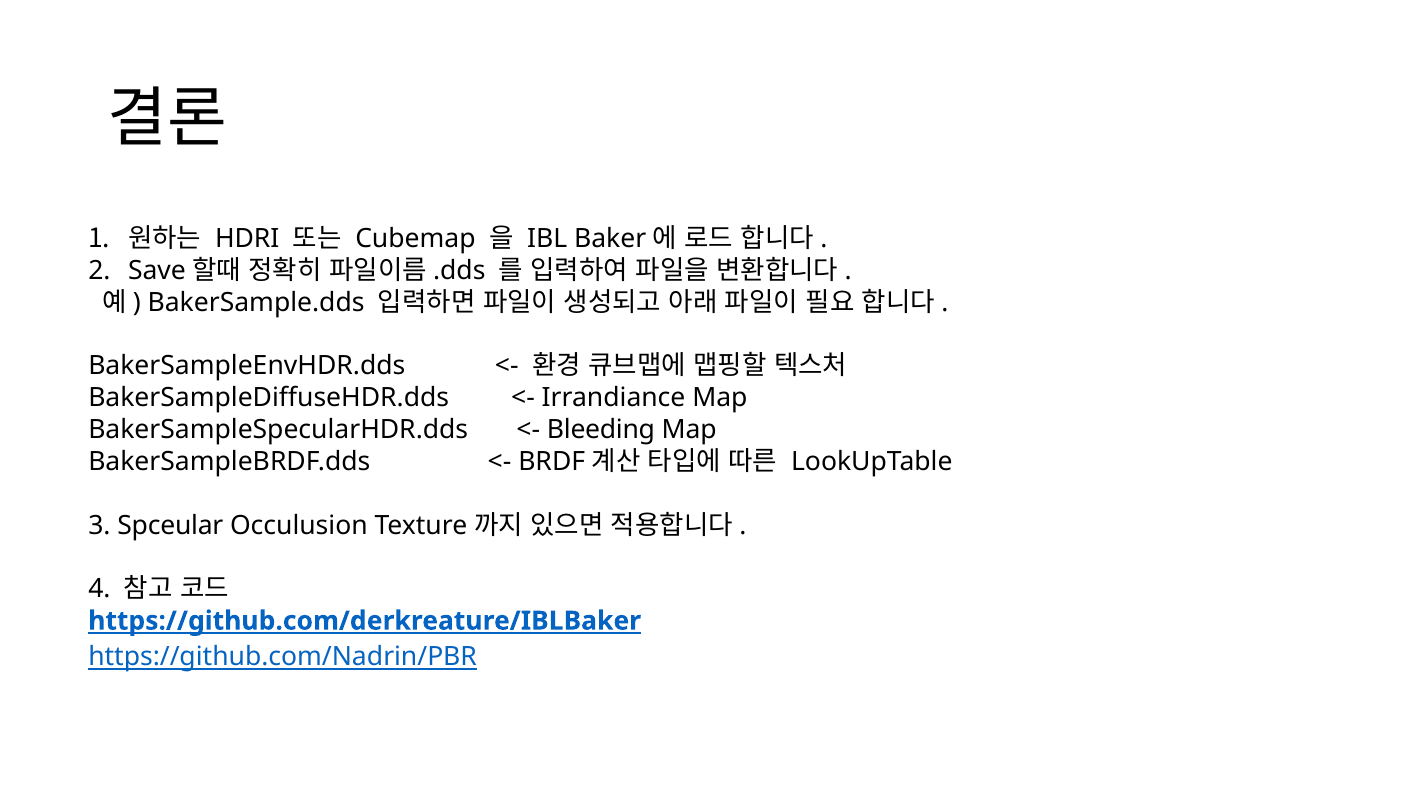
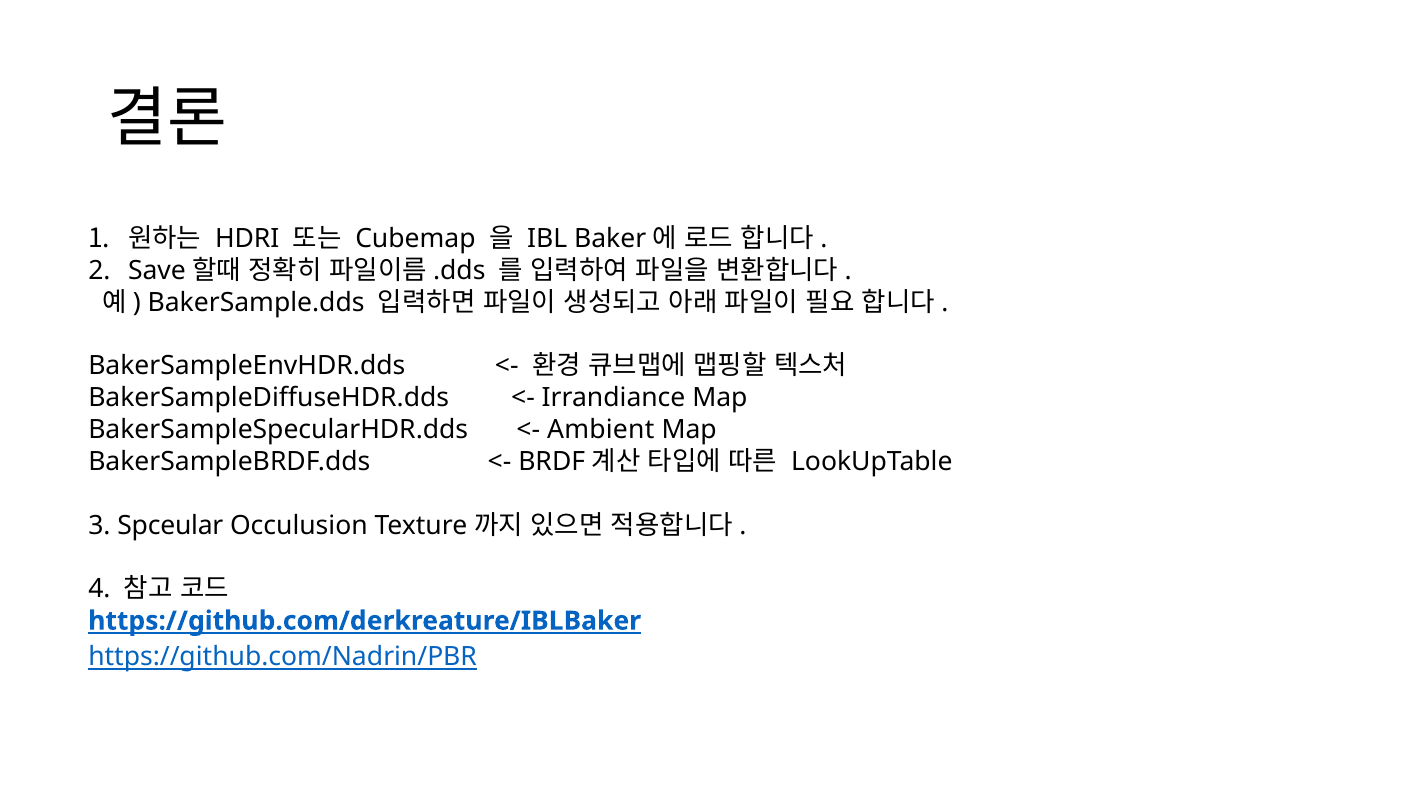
Bleeding: Bleeding -> Ambient (601, 430)
